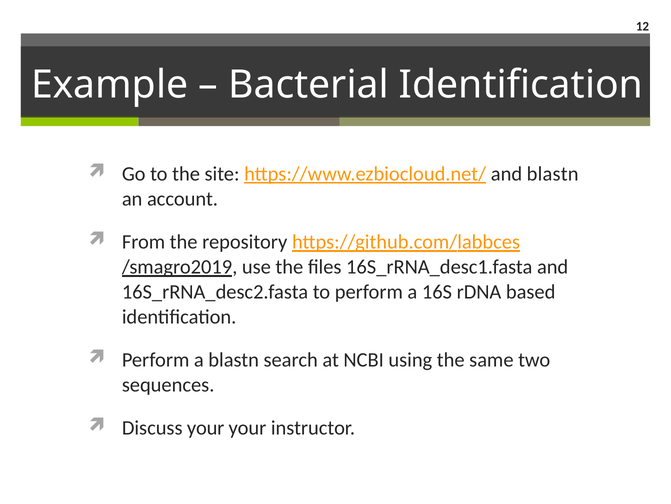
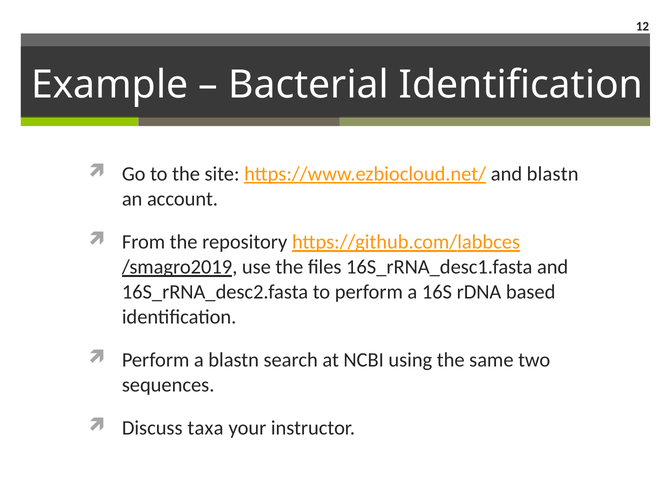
Discuss your: your -> taxa (205, 427)
